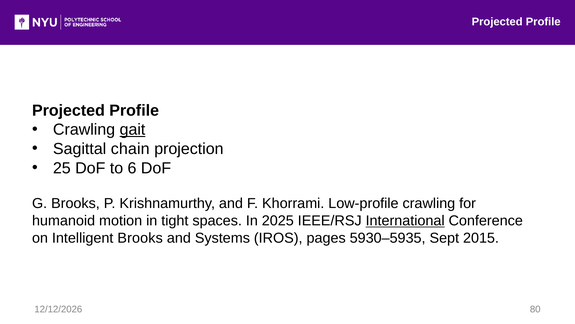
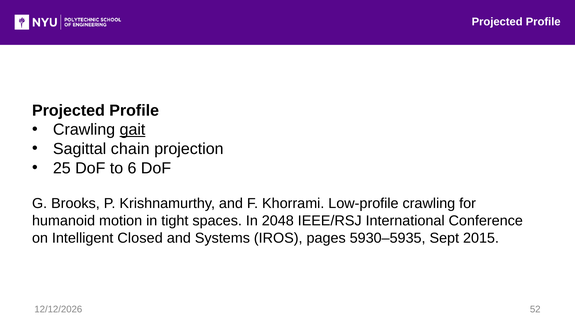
2025: 2025 -> 2048 (278, 220)
International underline: present -> none (405, 220)
Intelligent Brooks: Brooks -> Closed (140, 238)
80: 80 -> 52 (535, 309)
